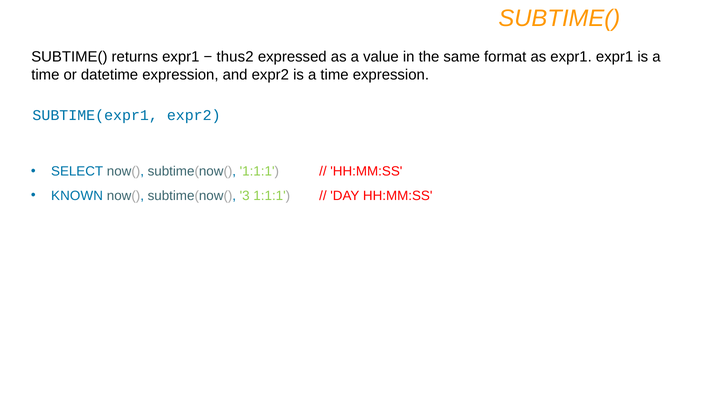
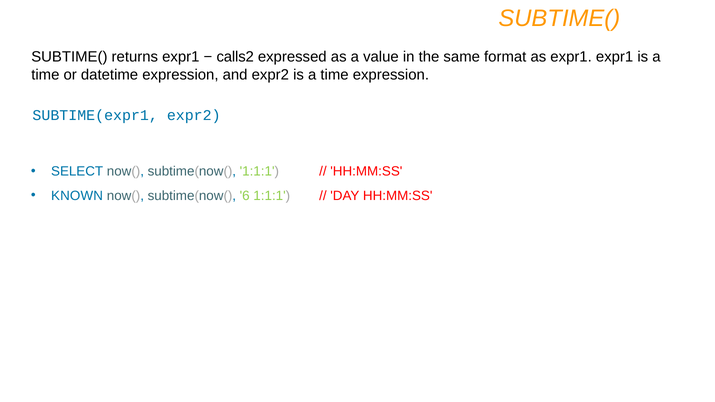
thus2: thus2 -> calls2 (235, 57)
3: 3 -> 6 (245, 196)
